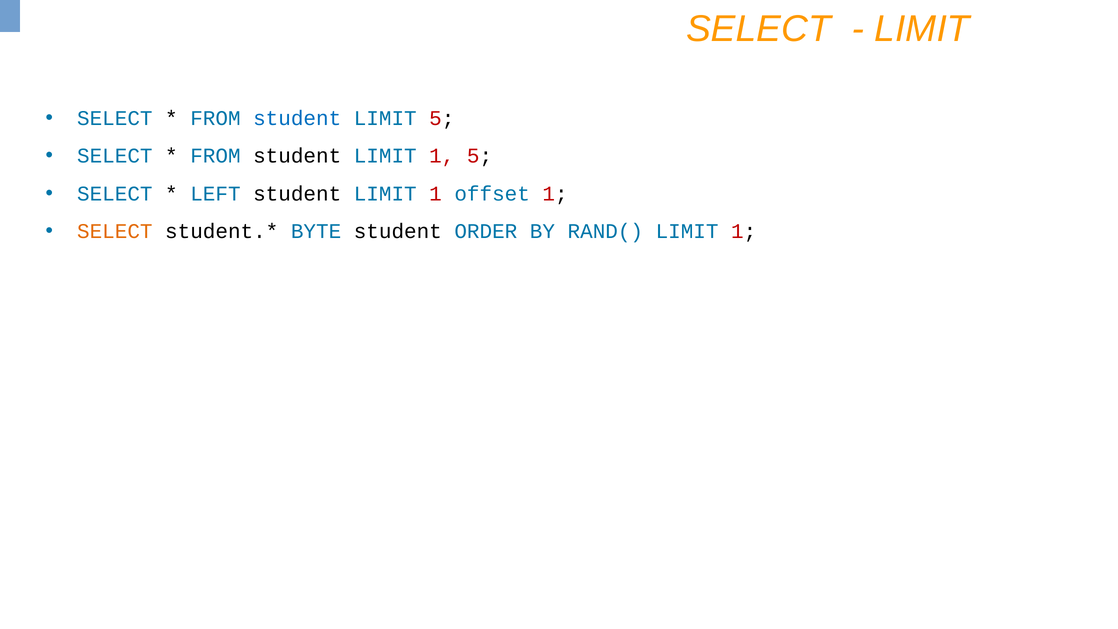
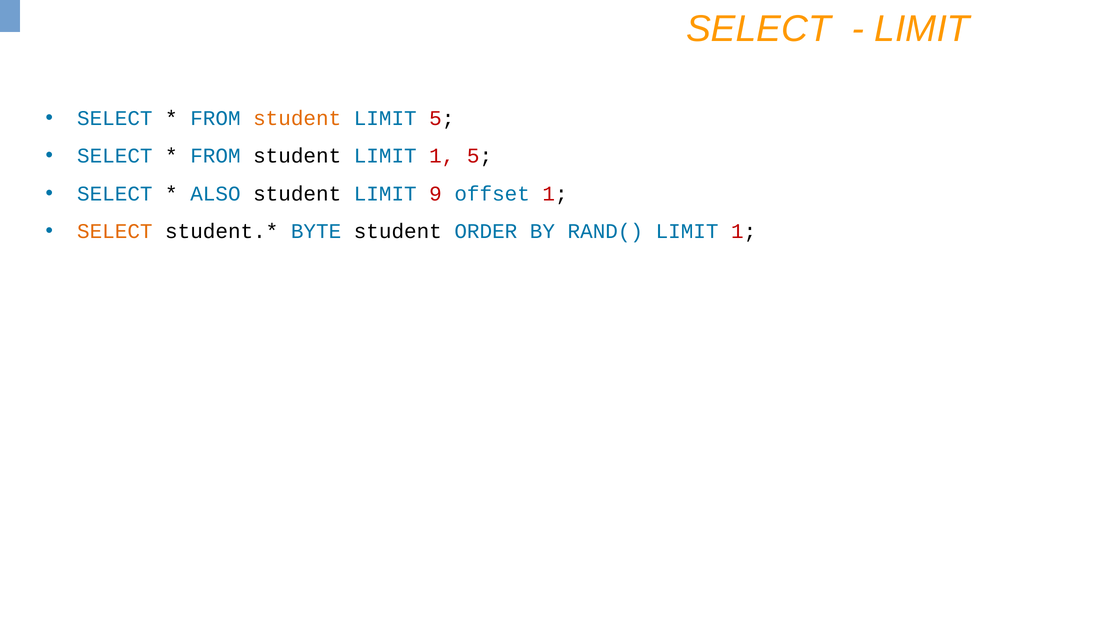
student colour: blue -> orange (297, 118)
LEFT: LEFT -> ALSO (215, 194)
1: 1 -> 9 (436, 194)
